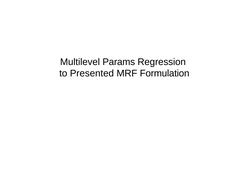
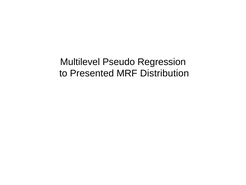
Params: Params -> Pseudo (119, 62)
Formulation: Formulation -> Distribution (165, 73)
